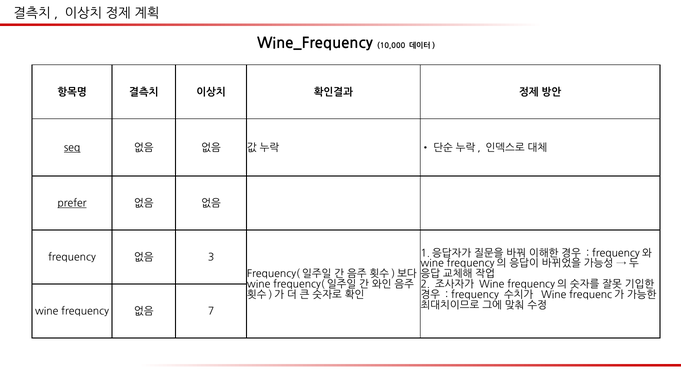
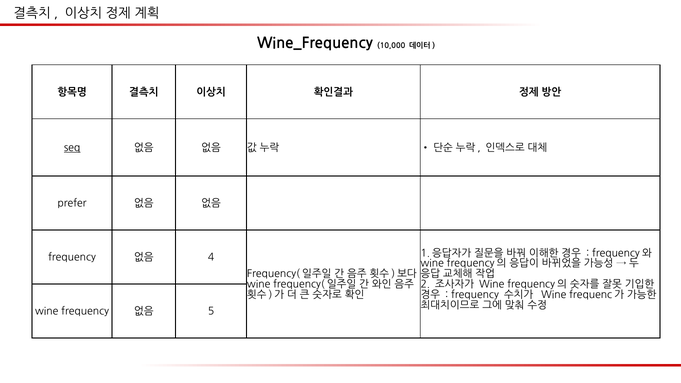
prefer underline: present -> none (72, 203)
3: 3 -> 4 (211, 257)
7: 7 -> 5 (211, 311)
